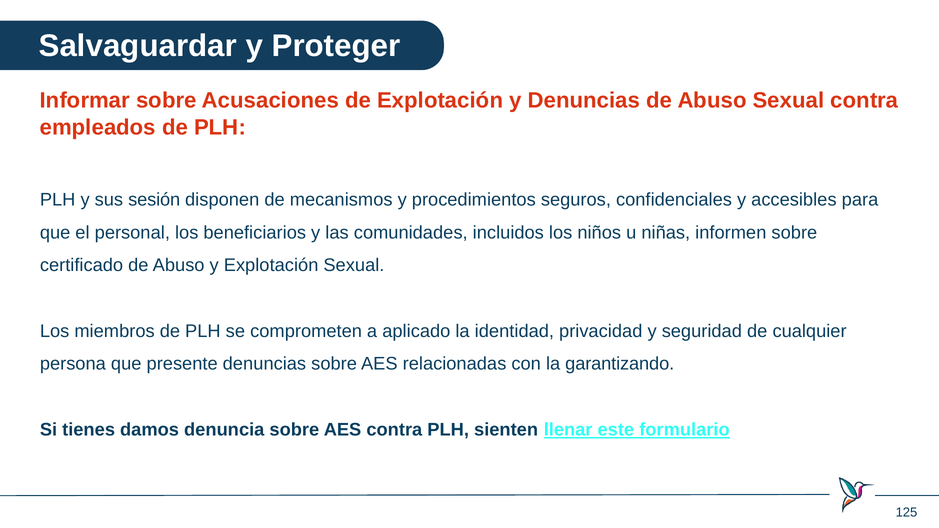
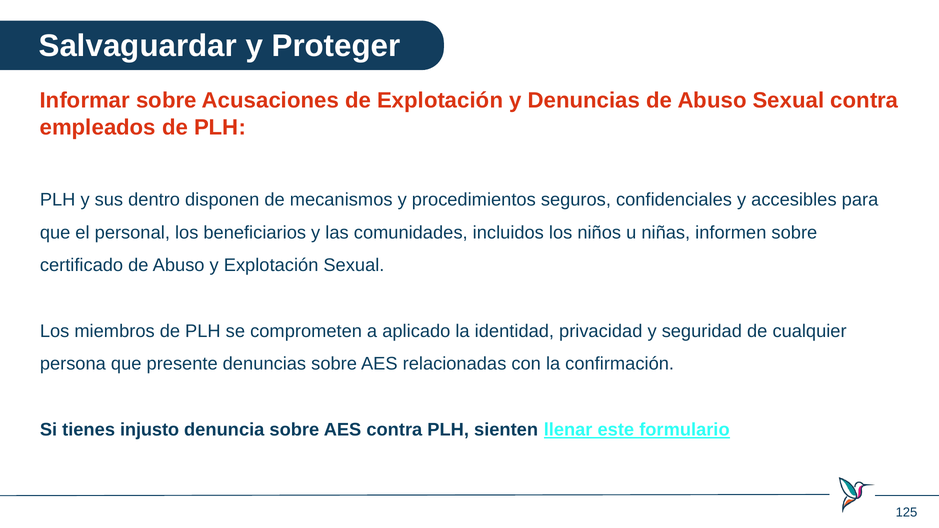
sesión: sesión -> dentro (154, 200)
garantizando: garantizando -> confirmación (620, 364)
damos: damos -> injusto (150, 430)
